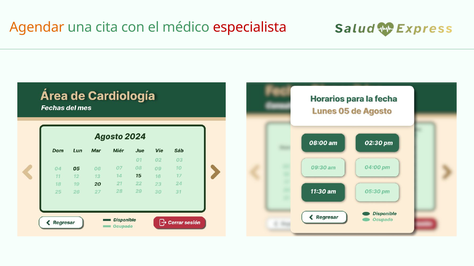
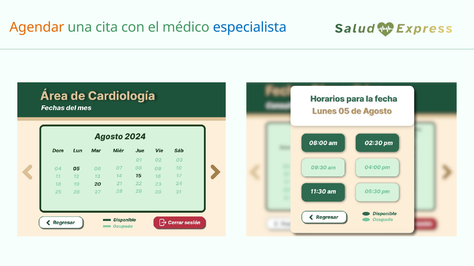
especialista colour: red -> blue (250, 27)
